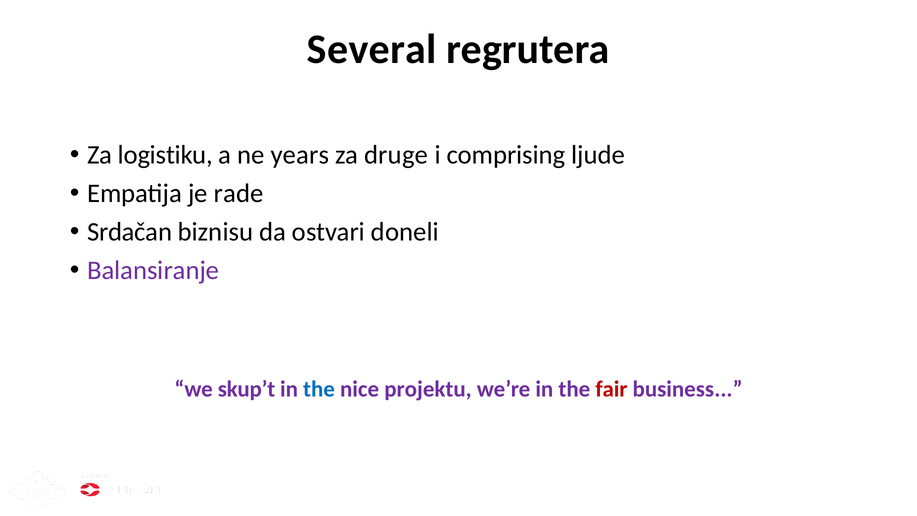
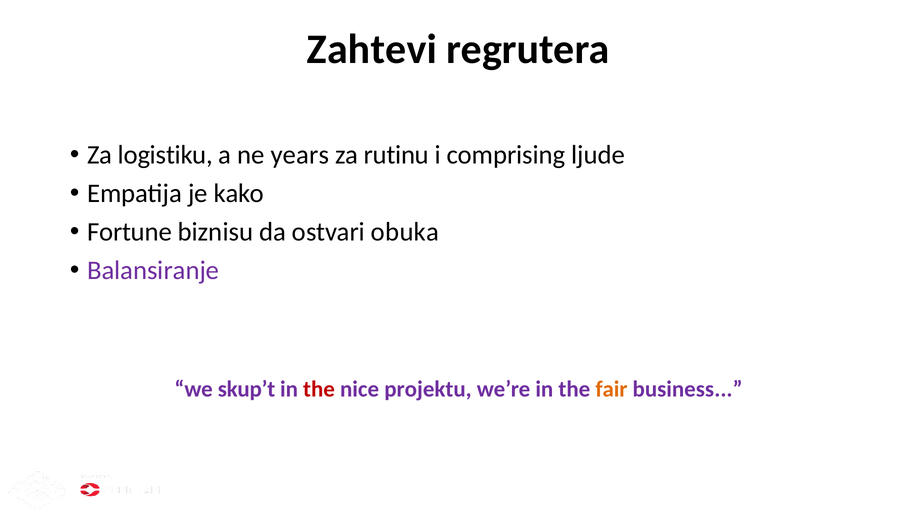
Several: Several -> Zahtevi (372, 50)
druge: druge -> rutinu (396, 155)
rade: rade -> kako (239, 193)
Srdačan: Srdačan -> Fortune (130, 232)
doneli: doneli -> obuka (405, 232)
the colour: blue -> red (319, 389)
fair colour: red -> orange (611, 389)
